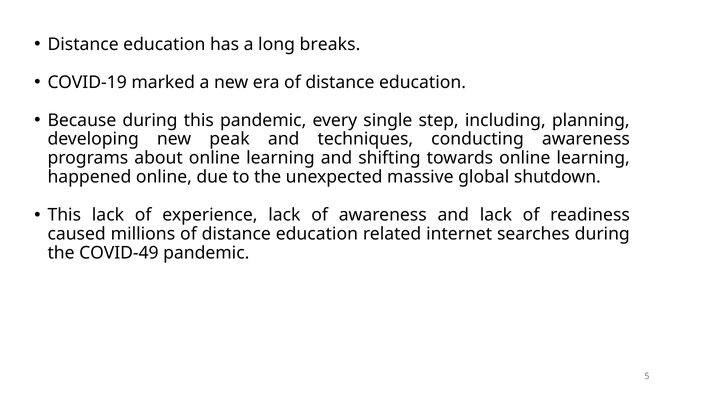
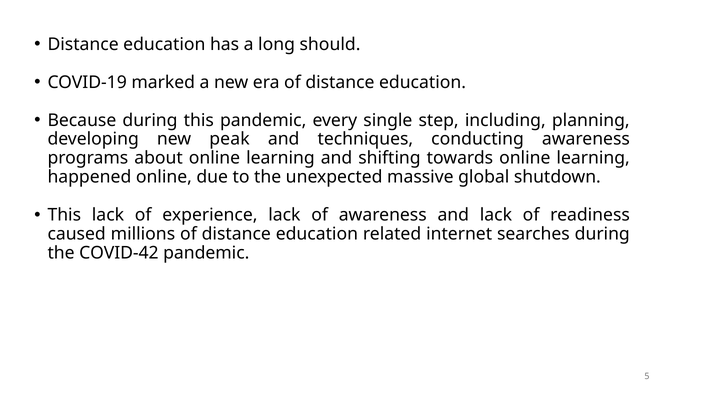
breaks: breaks -> should (330, 44)
COVID-49: COVID-49 -> COVID-42 (119, 253)
